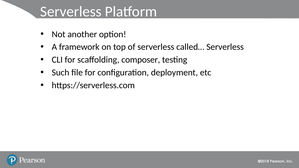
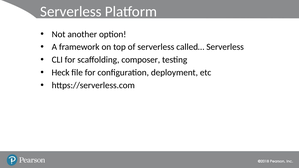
Such: Such -> Heck (61, 73)
